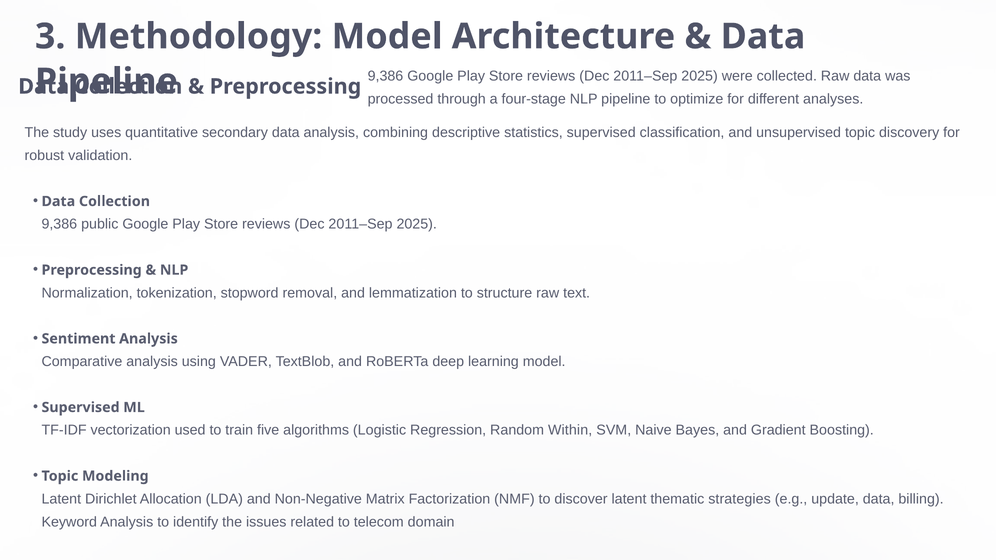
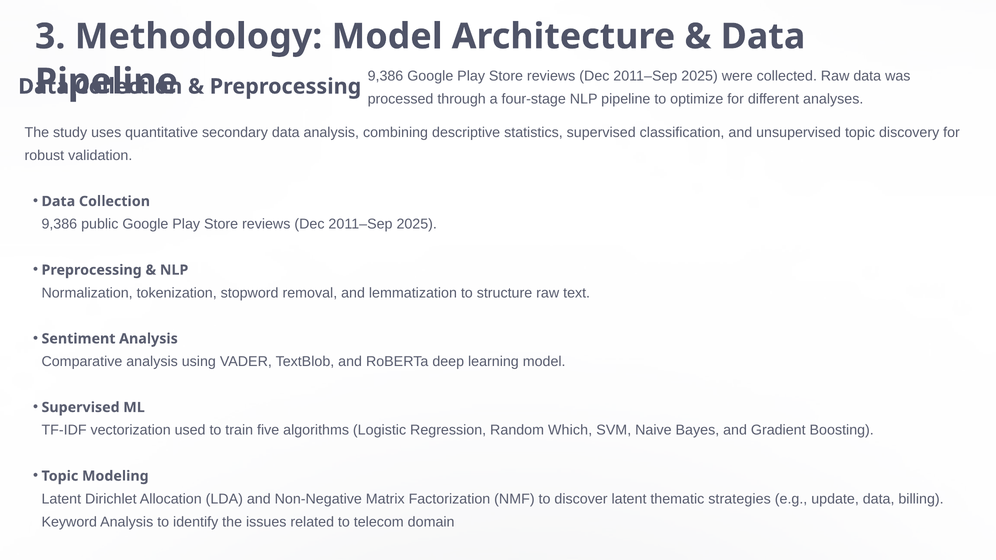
Within: Within -> Which (570, 430)
